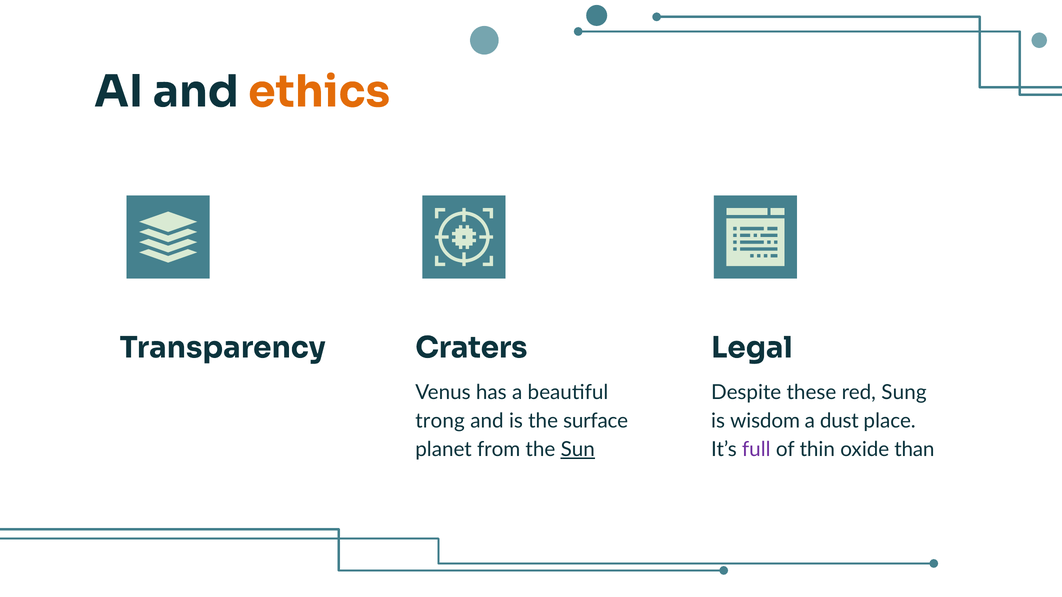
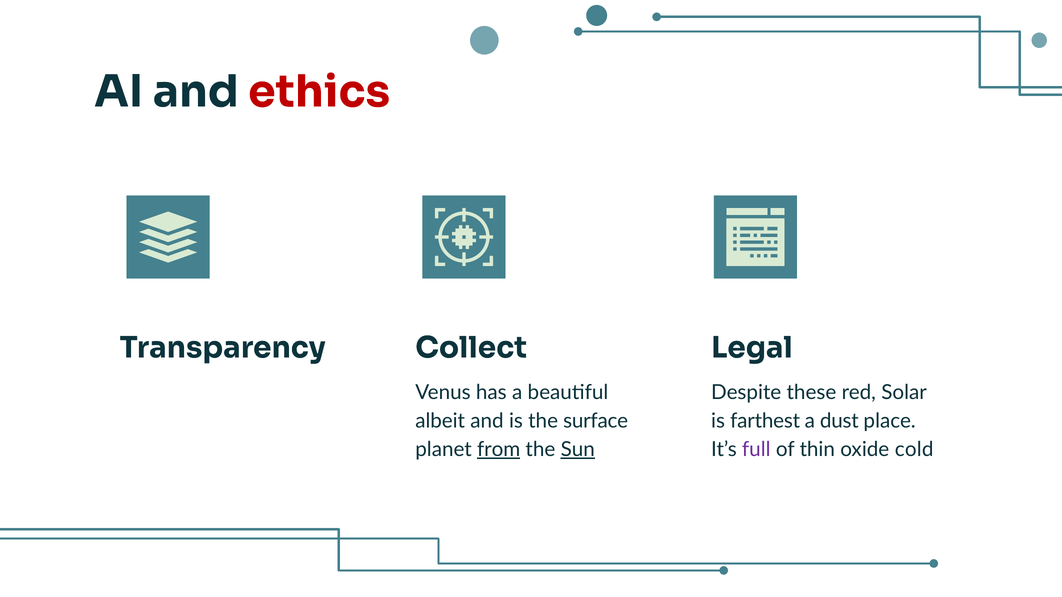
ethics colour: orange -> red (319, 92)
Craters: Craters -> Collect (471, 348)
Sung: Sung -> Solar (904, 393)
trong: trong -> albeit (440, 421)
wisdom: wisdom -> farthest (765, 421)
from underline: none -> present (499, 450)
than: than -> cold (914, 450)
